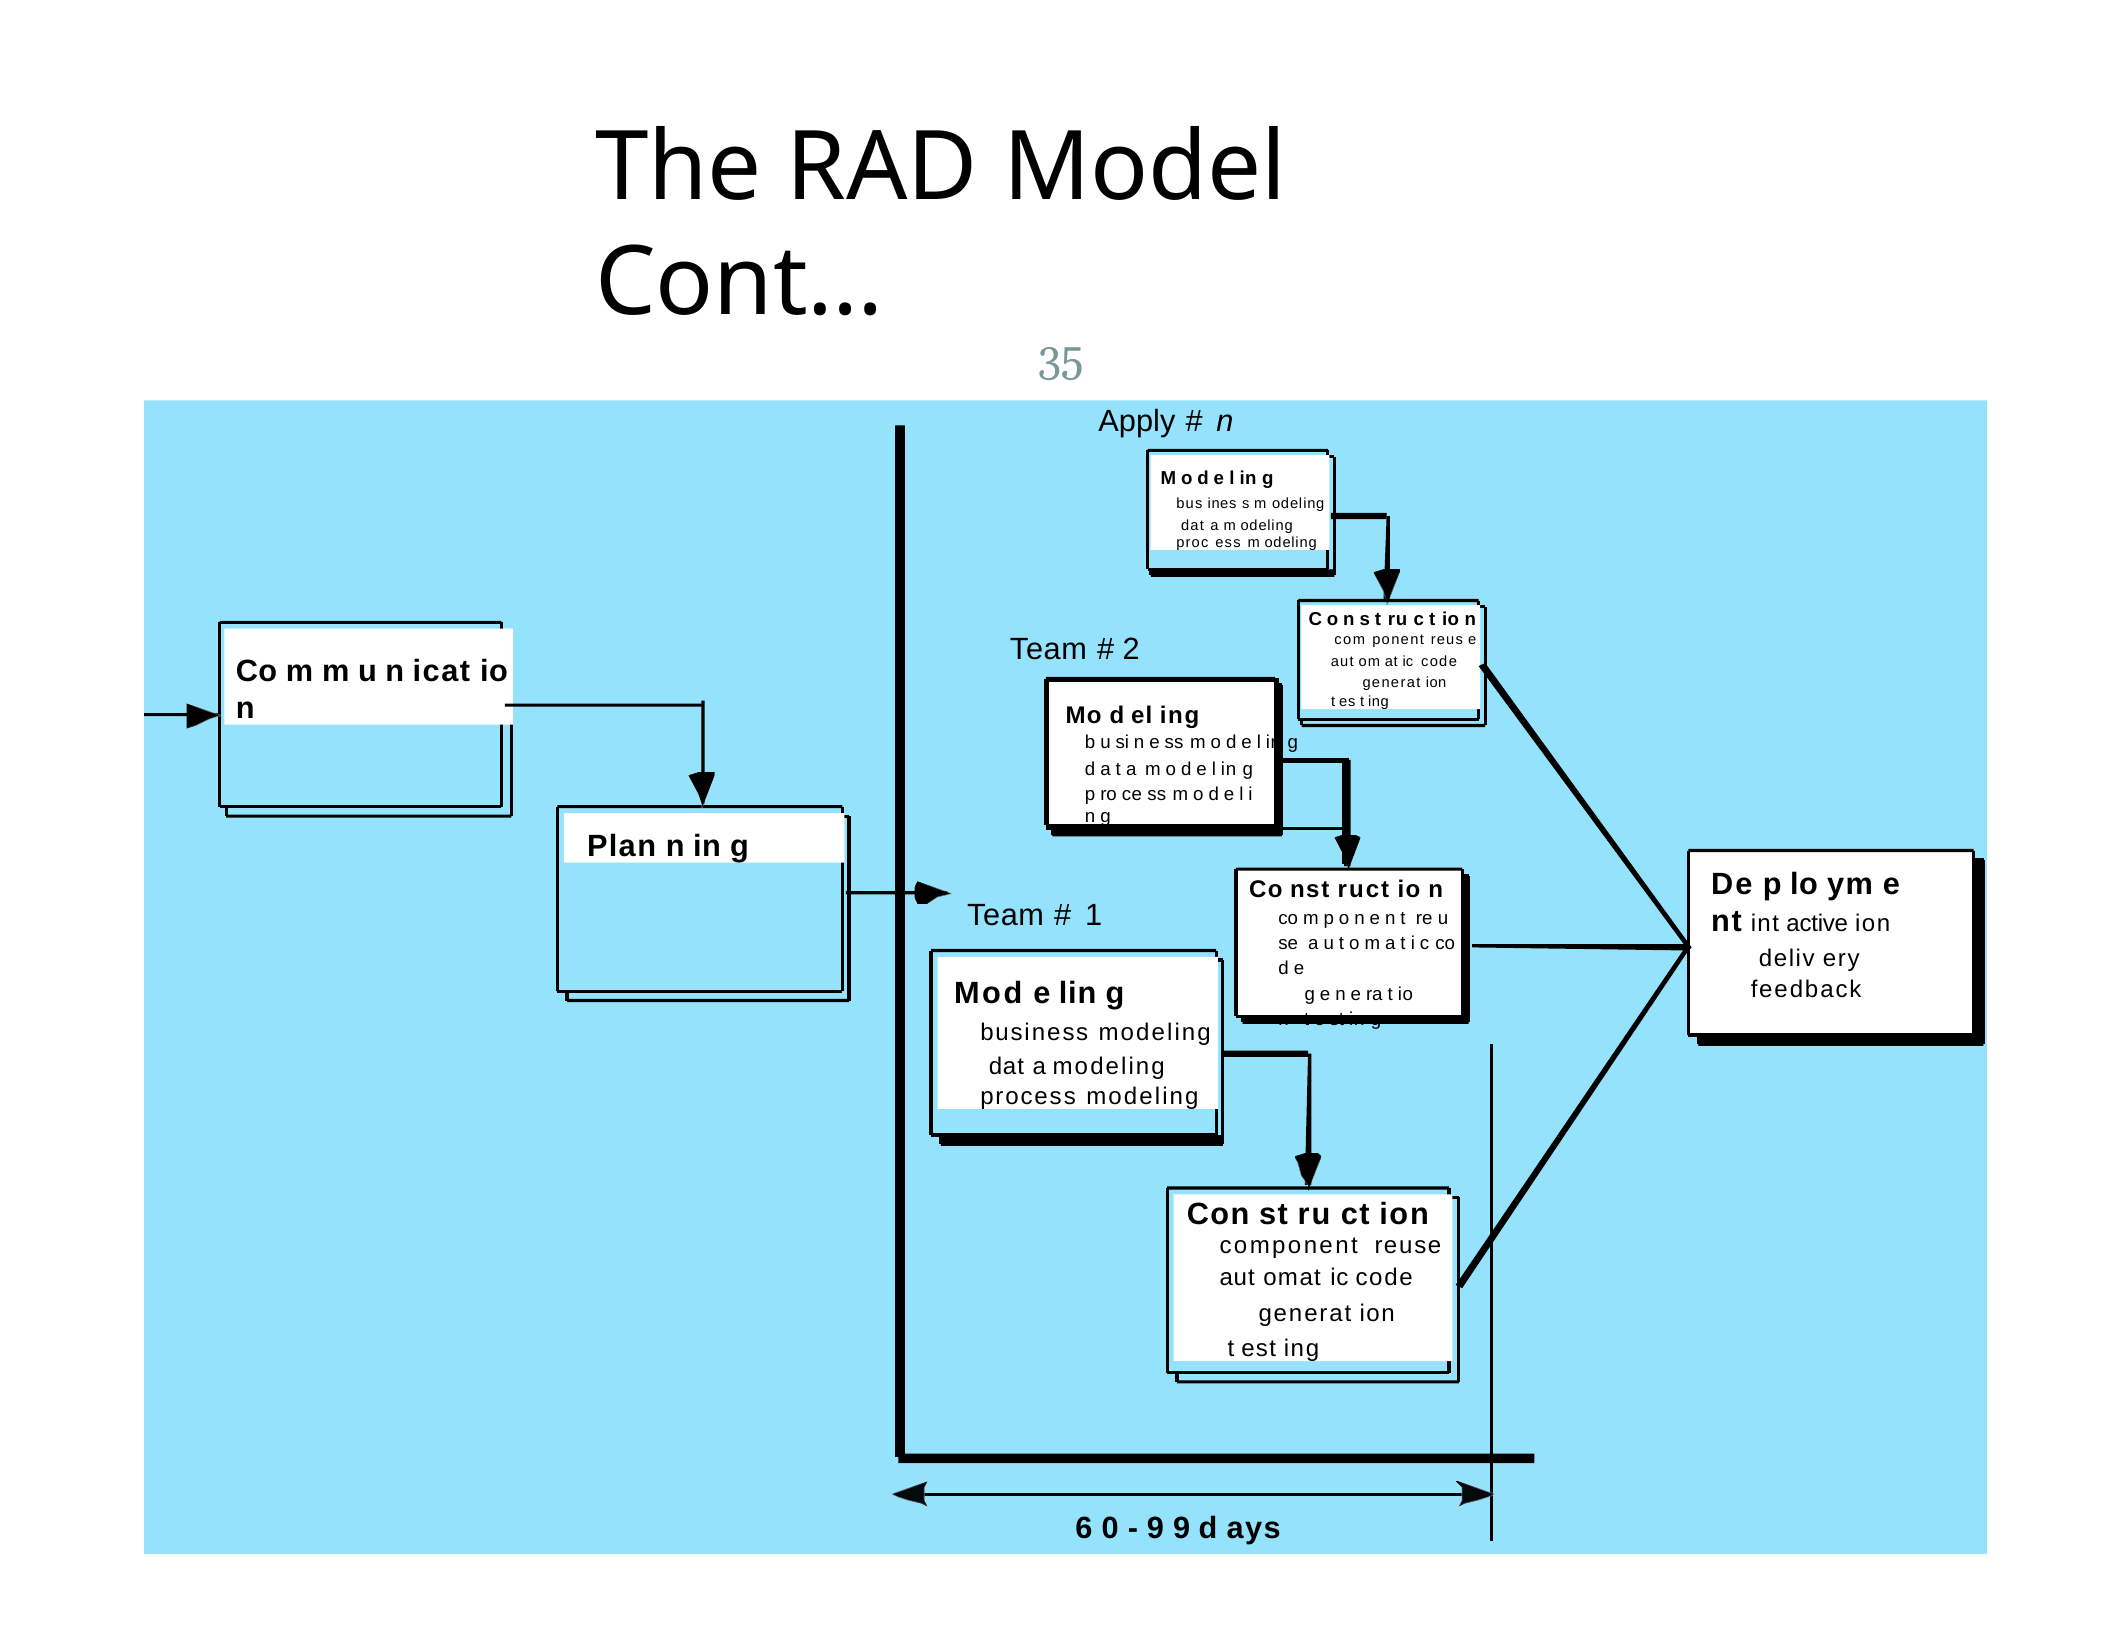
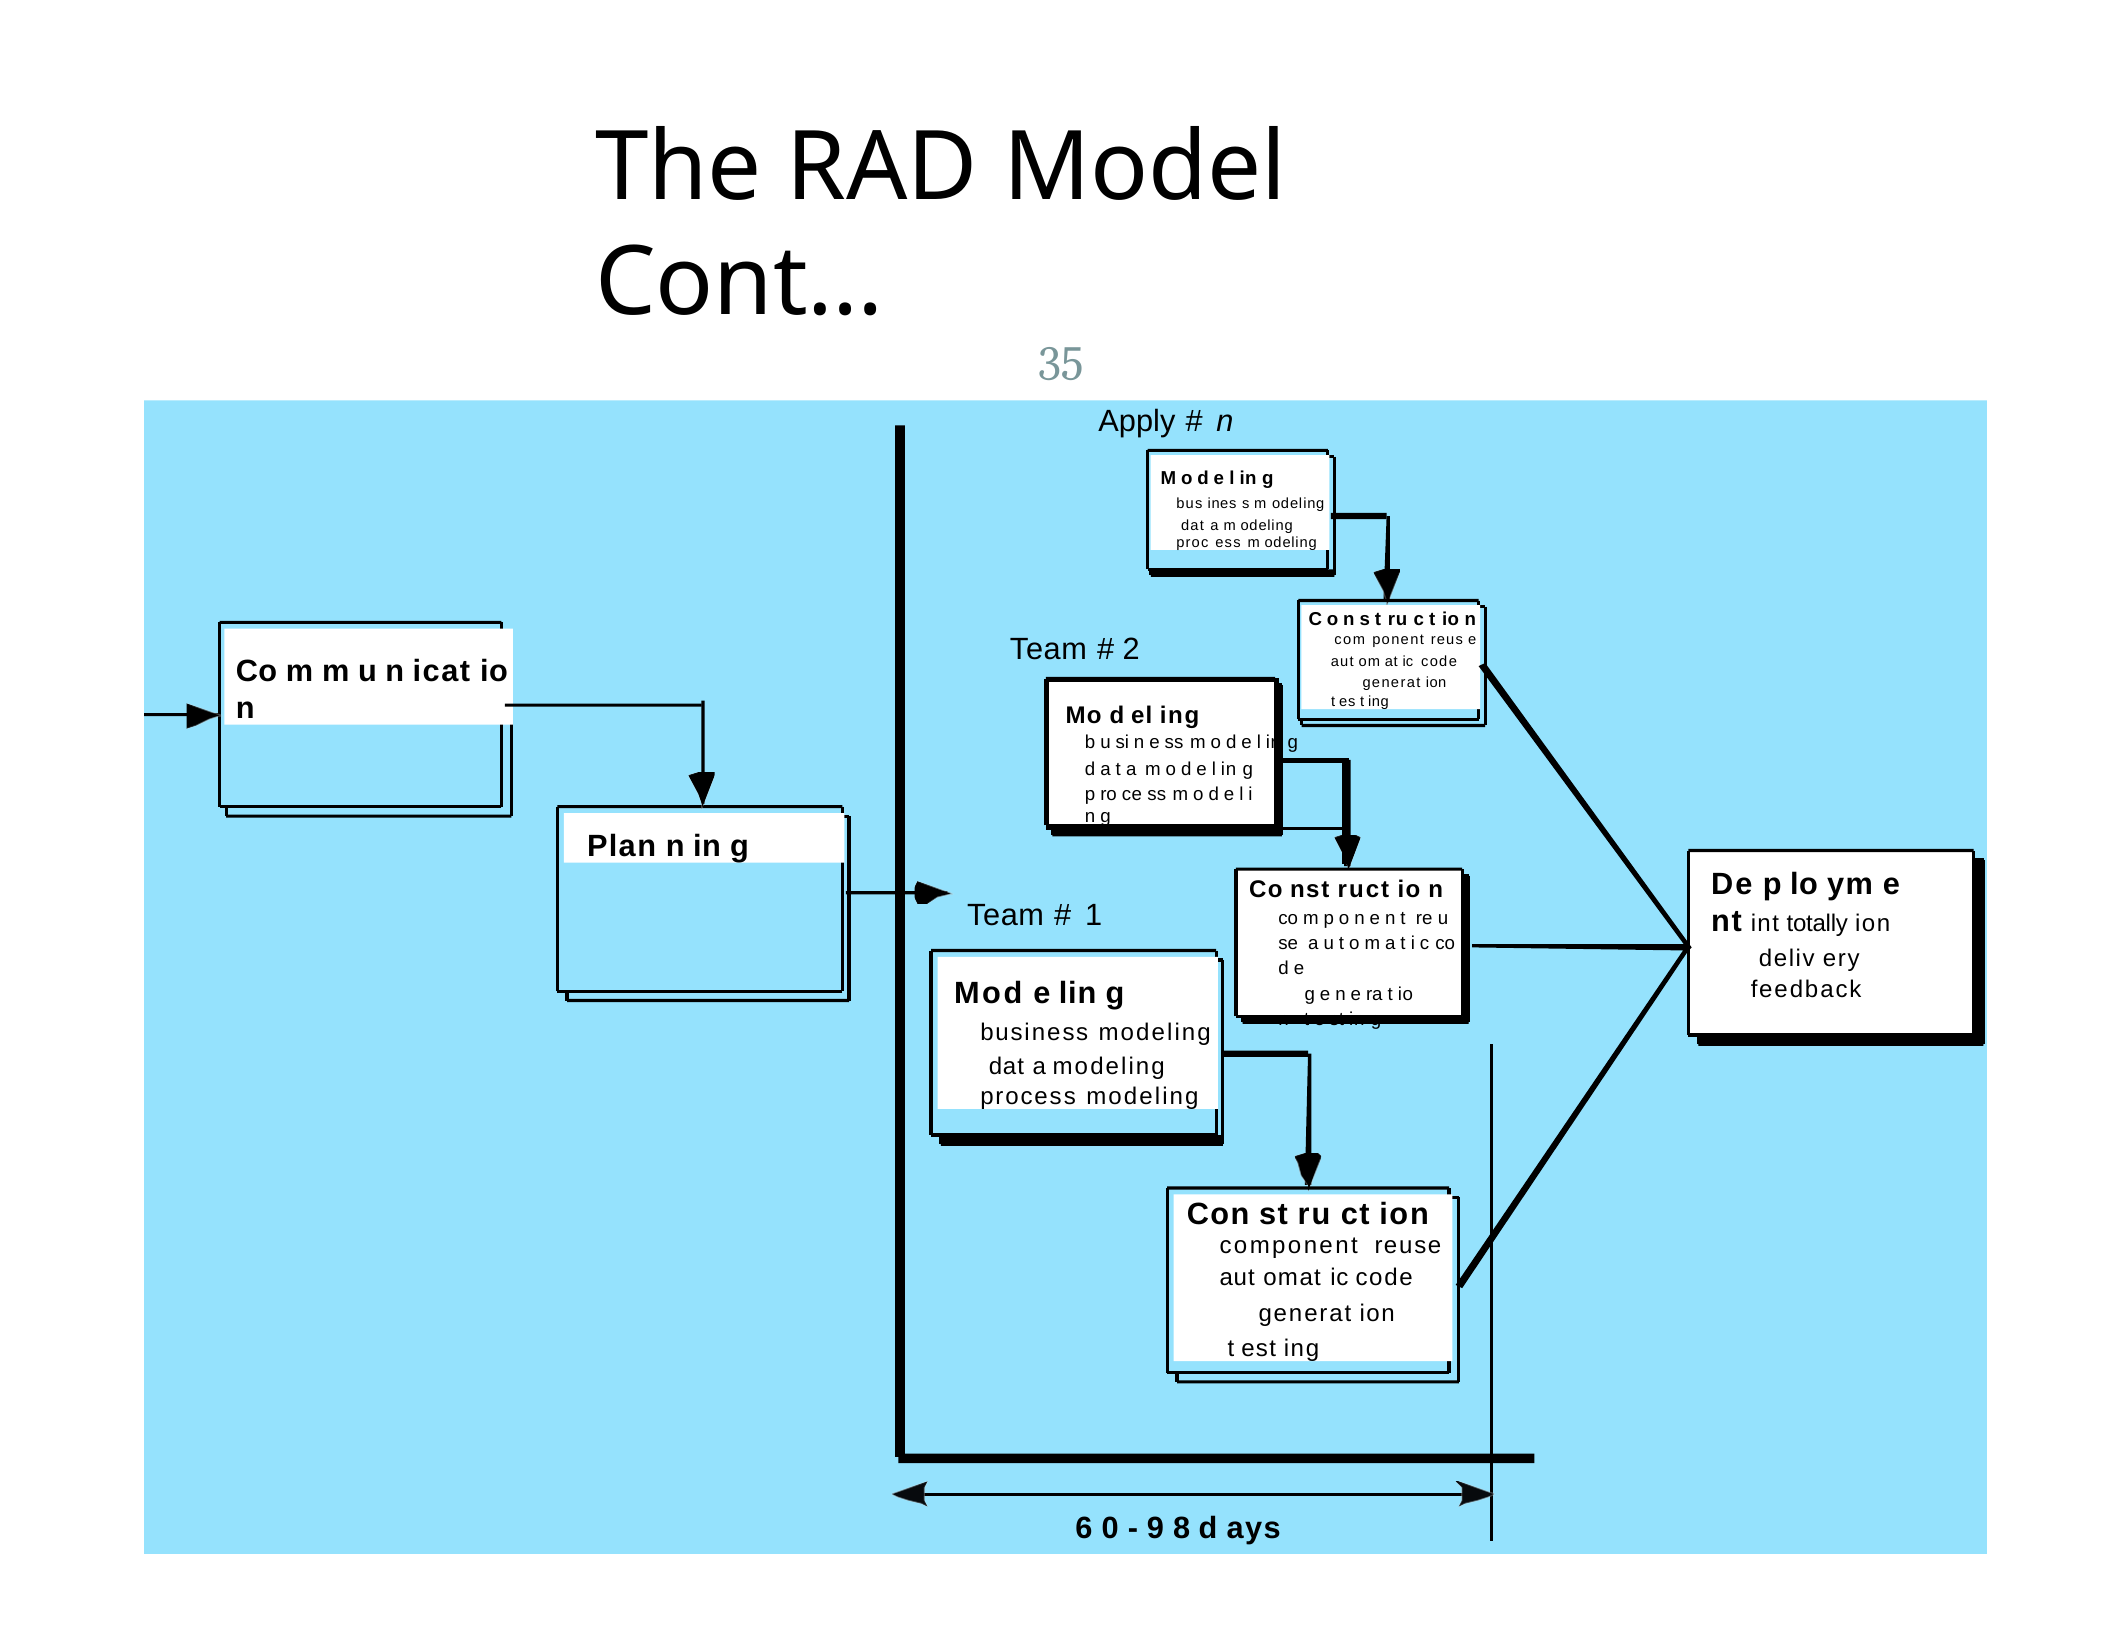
active: active -> totally (1817, 924)
9 9: 9 -> 8 (1182, 1529)
